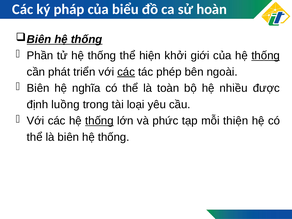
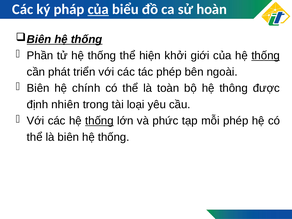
của underline: none -> present (98, 9)
các underline: present -> none (126, 72)
nghĩa: nghĩa -> chính (86, 88)
nhiều: nhiều -> thông (234, 88)
luồng: luồng -> nhiên (65, 105)
mỗi thiện: thiện -> phép (236, 121)
